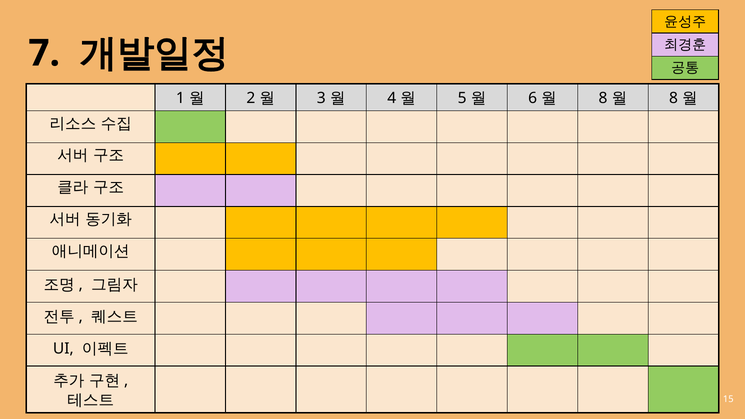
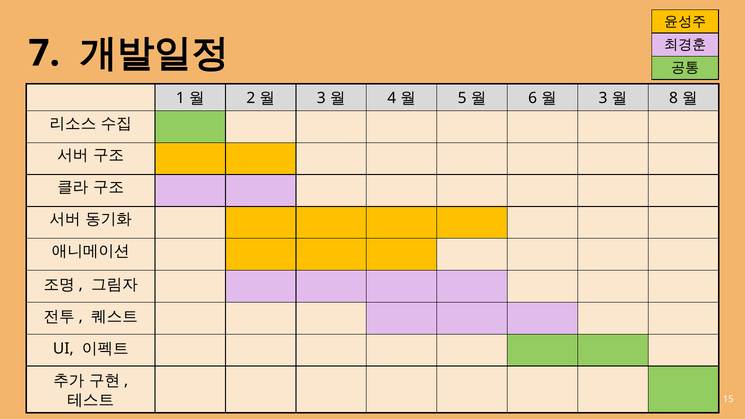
8: 8 -> 3 (603, 98)
